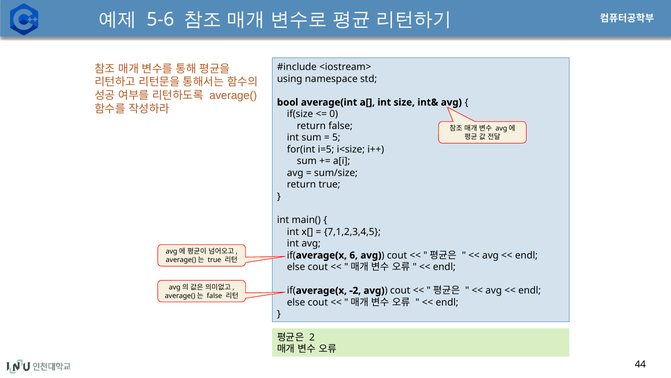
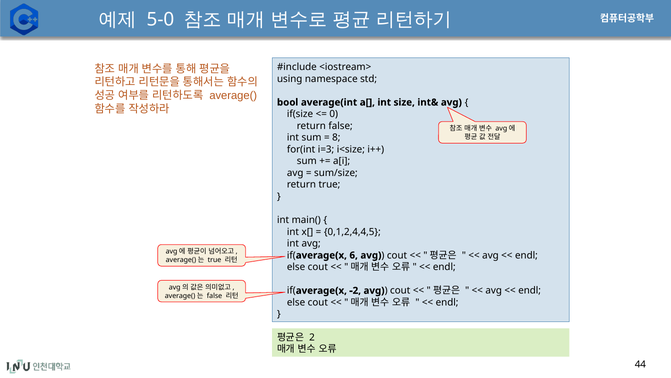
5-6: 5-6 -> 5-0 (160, 20)
5: 5 -> 8 (336, 137)
i=5: i=5 -> i=3 (326, 149)
7,1,2,3,4,5: 7,1,2,3,4,5 -> 0,1,2,4,4,5 (352, 231)
